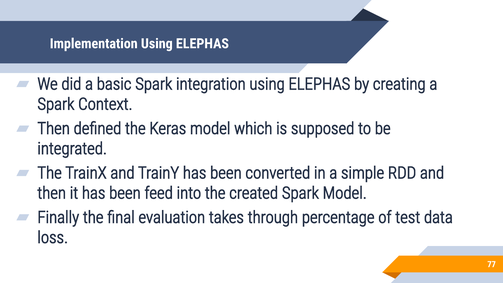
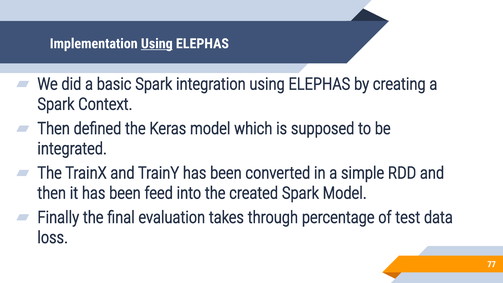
Using underline: none -> present (157, 44)
